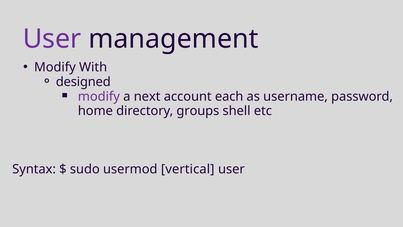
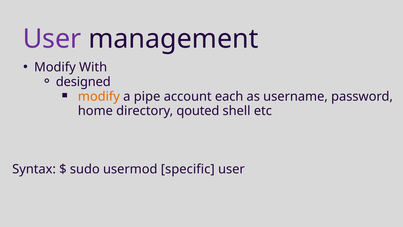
modify colour: purple -> orange (99, 96)
next: next -> pipe (147, 96)
groups: groups -> qouted (198, 111)
vertical: vertical -> specific (188, 169)
